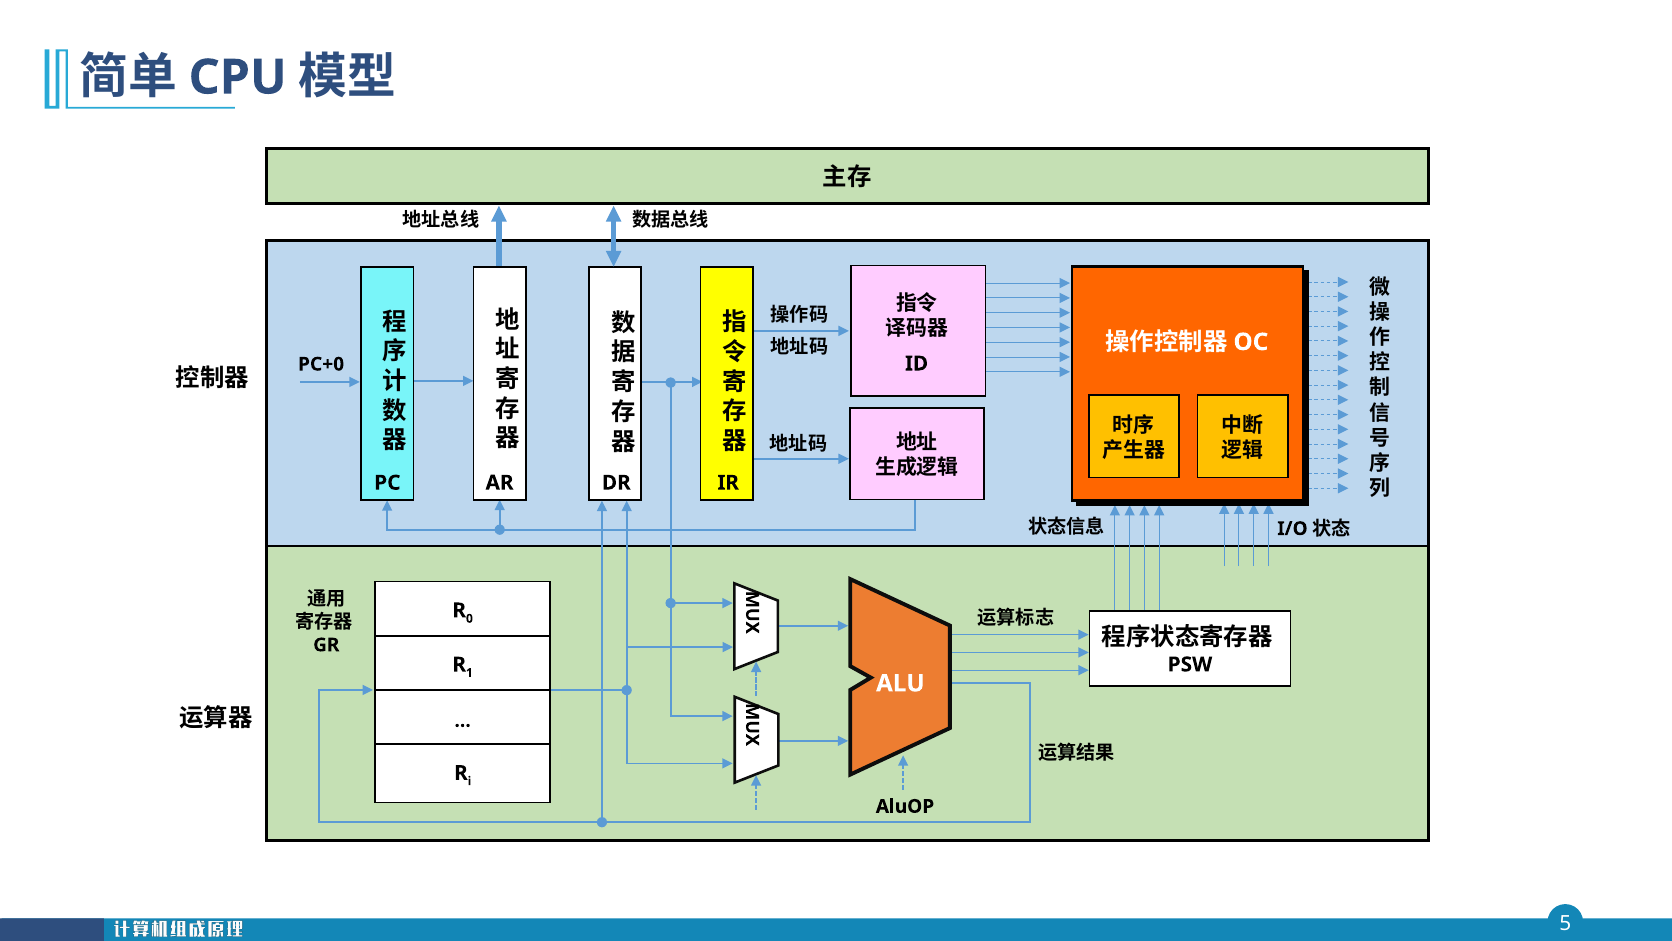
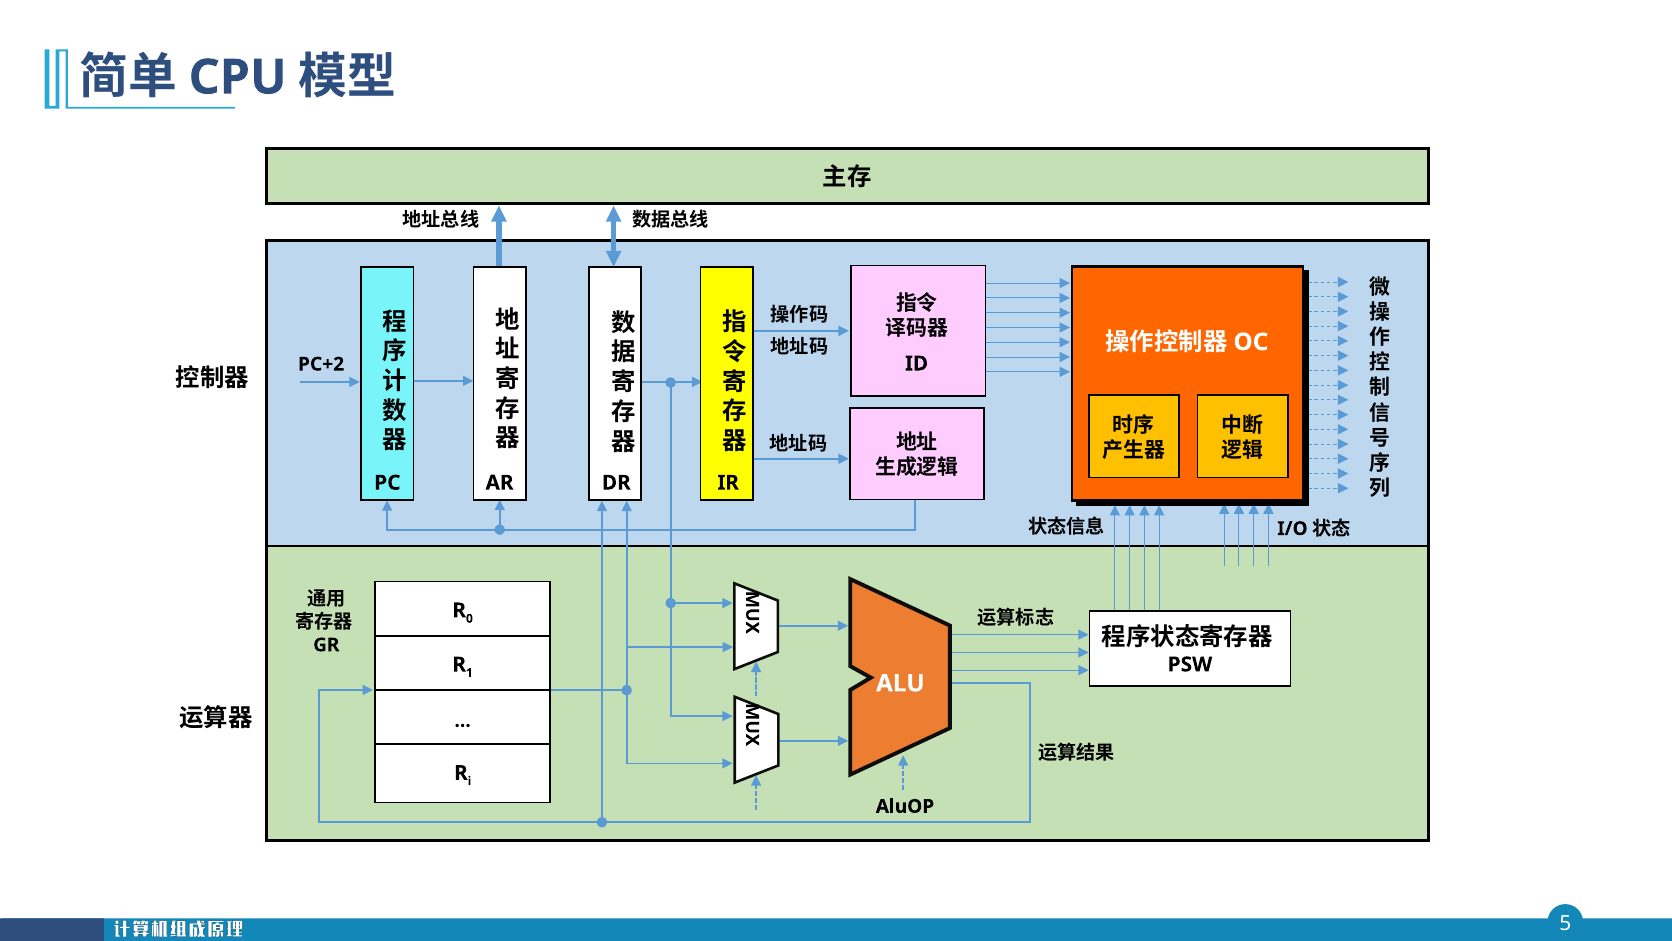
PC+0: PC+0 -> PC+2 (321, 364)
